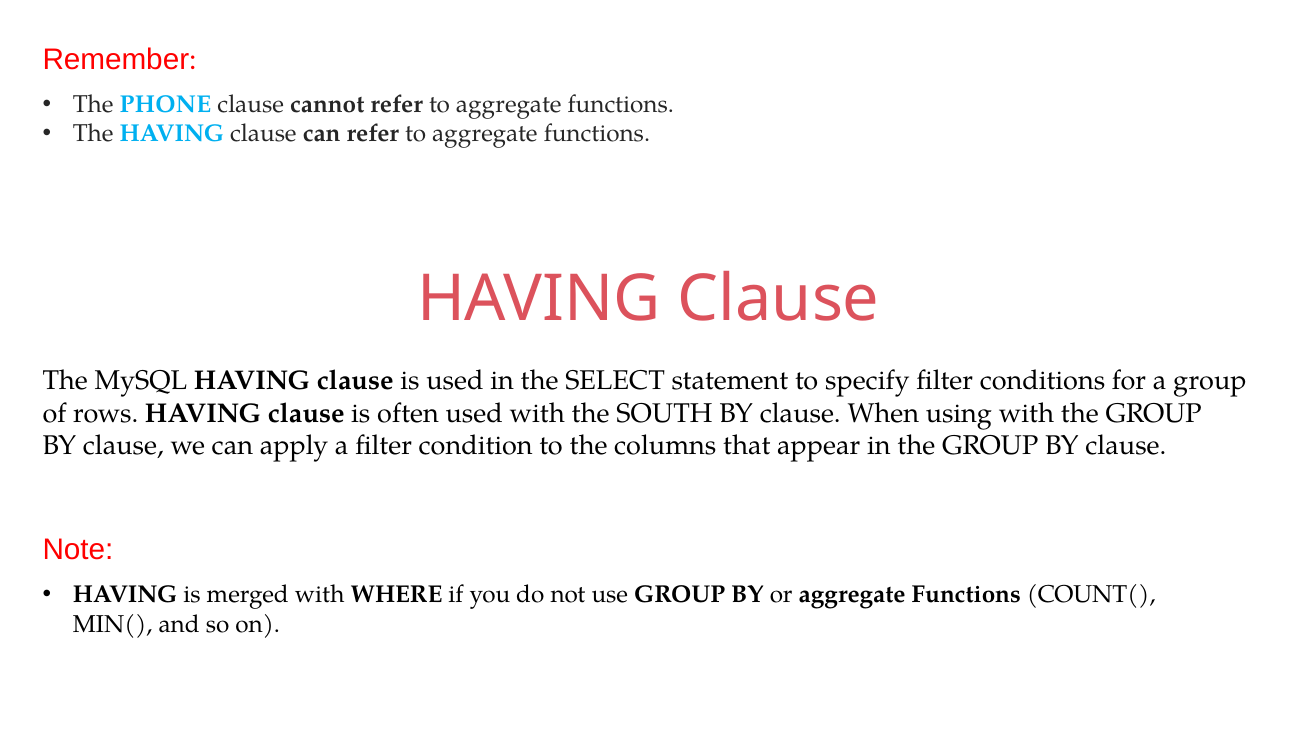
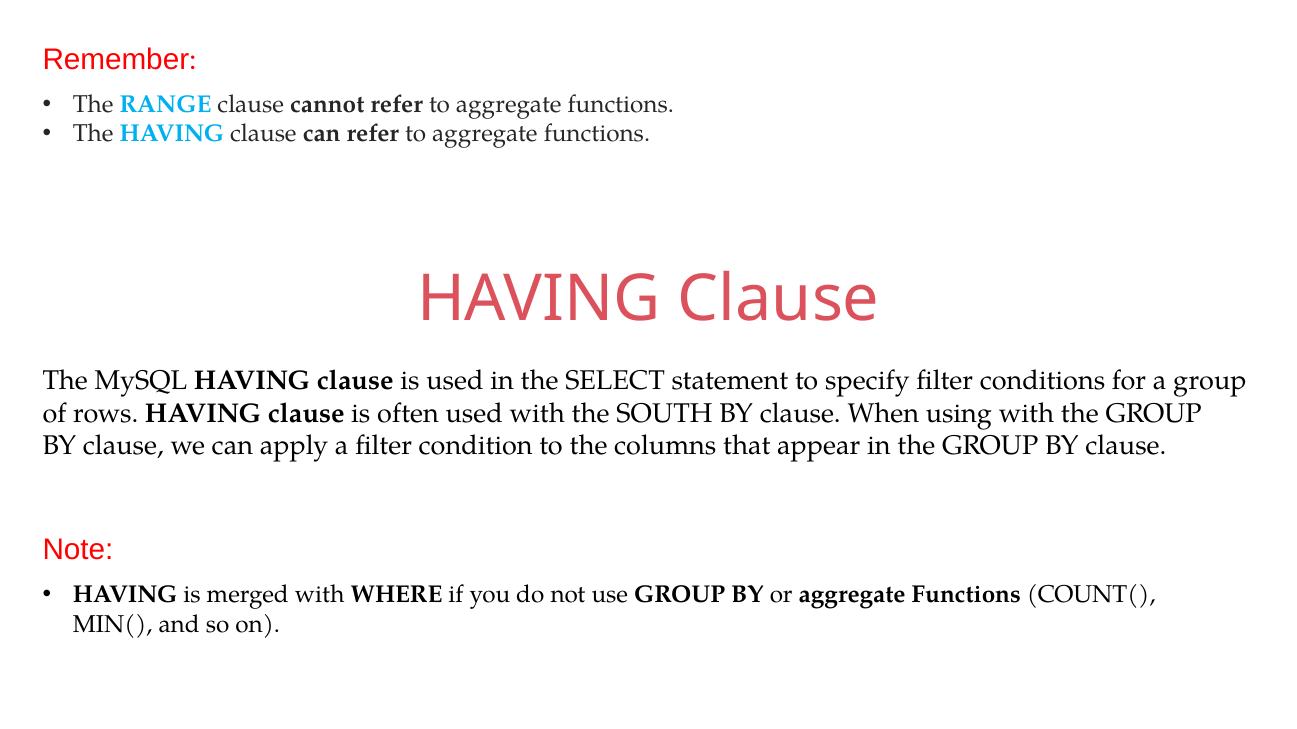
PHONE: PHONE -> RANGE (166, 104)
